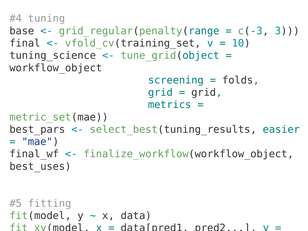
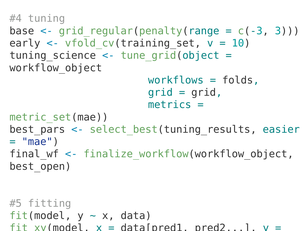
final: final -> early (25, 43)
screening: screening -> workflows (176, 80)
best_uses: best_uses -> best_open (40, 166)
